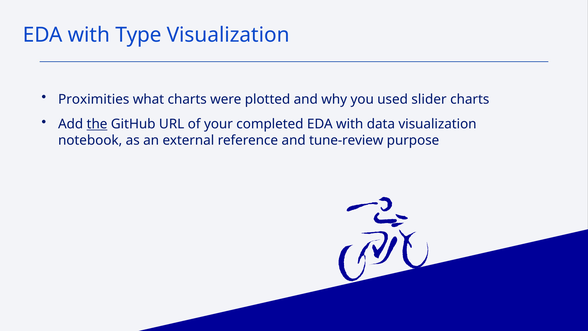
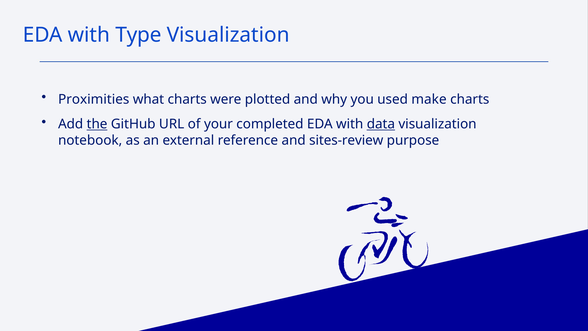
slider: slider -> make (429, 99)
data underline: none -> present (381, 124)
tune-review: tune-review -> sites-review (346, 140)
